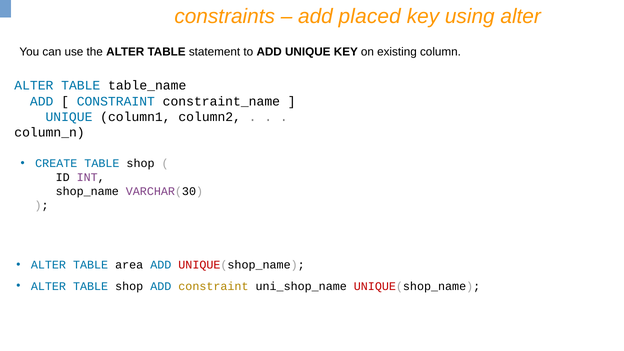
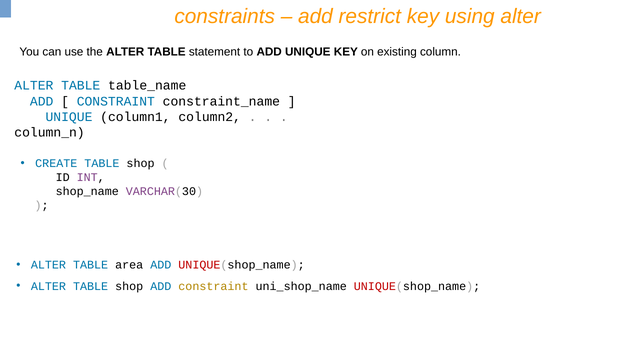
placed: placed -> restrict (370, 16)
